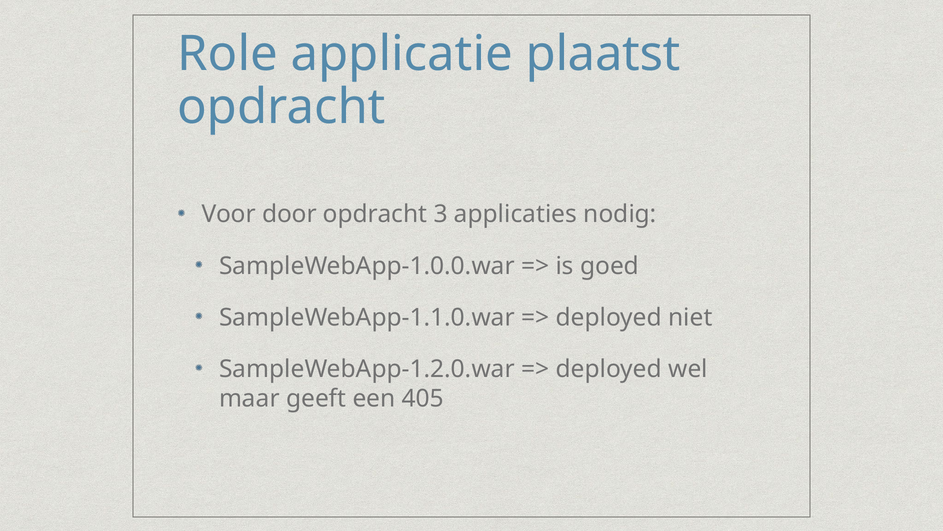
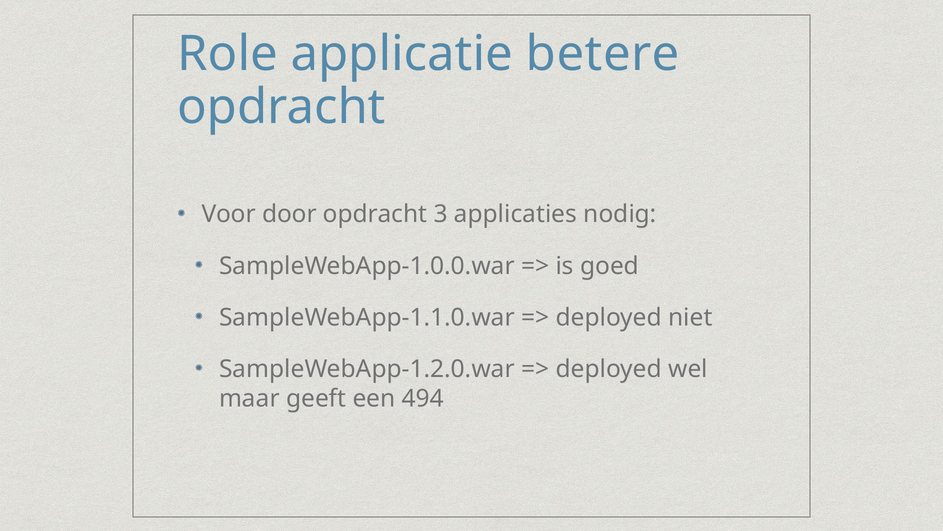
plaatst: plaatst -> betere (603, 54)
405: 405 -> 494 (423, 398)
